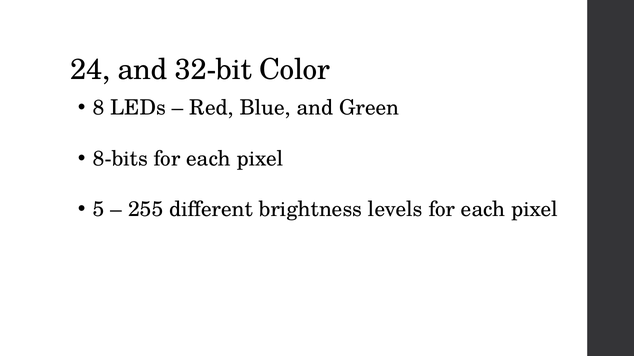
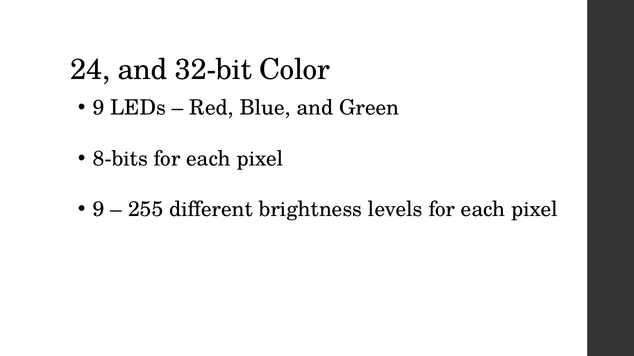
8: 8 -> 9 (99, 108)
5: 5 -> 9 (99, 210)
